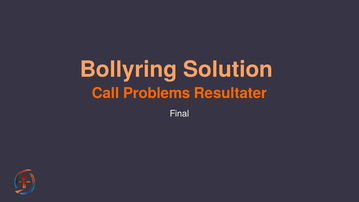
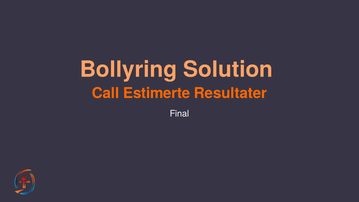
Problems: Problems -> Estimerte (157, 93)
